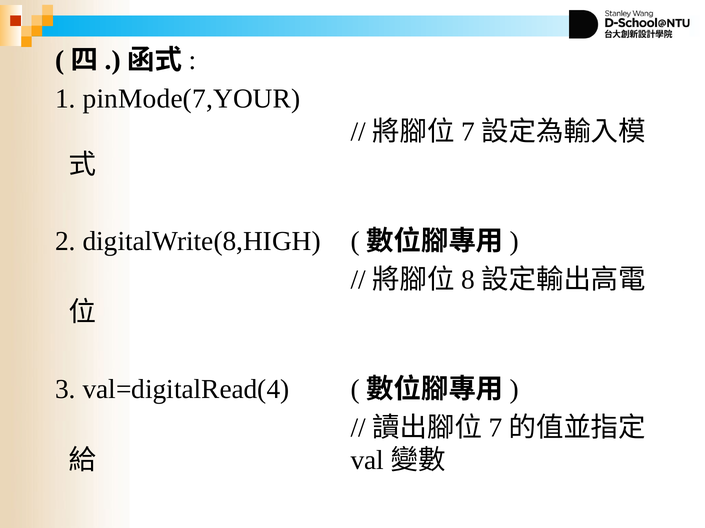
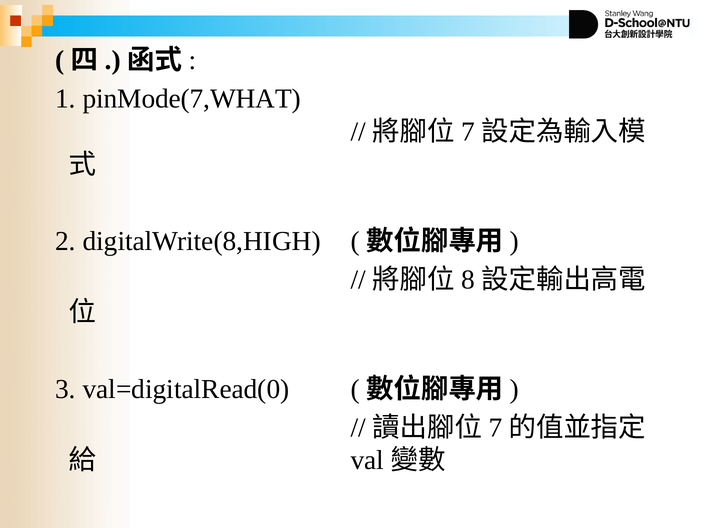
pinMode(7,YOUR: pinMode(7,YOUR -> pinMode(7,WHAT (192, 99)
val=digitalRead(4: val=digitalRead(4 -> val=digitalRead(0 (186, 390)
